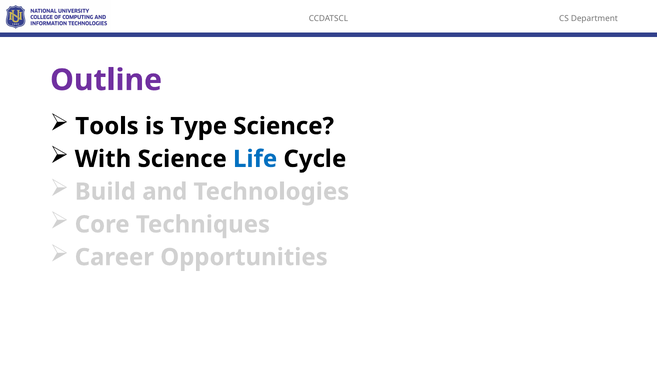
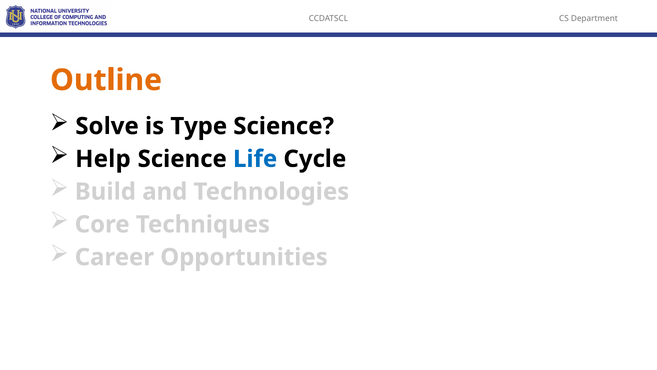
Outline colour: purple -> orange (106, 80)
Tools: Tools -> Solve (107, 126)
With: With -> Help (103, 159)
